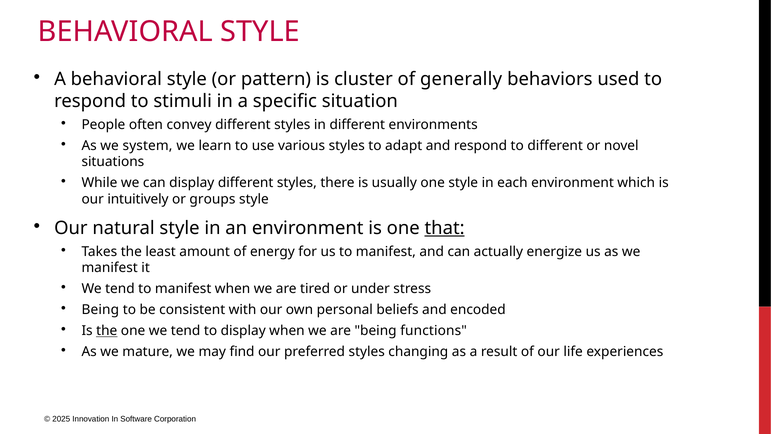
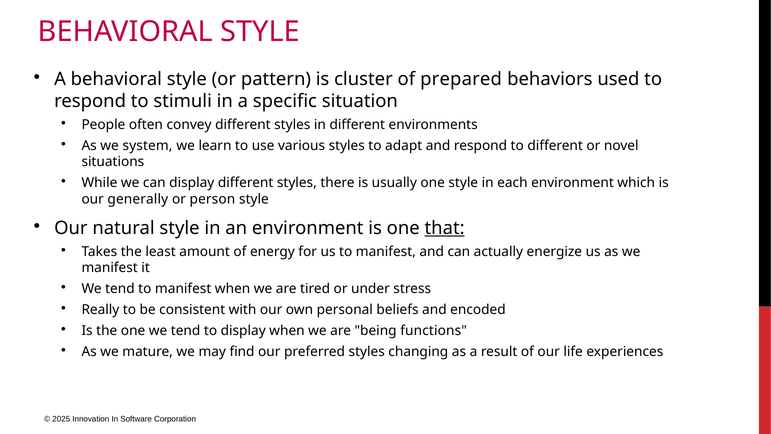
generally: generally -> prepared (461, 79)
intuitively: intuitively -> generally (138, 199)
groups: groups -> person (212, 199)
Being: Being -> Really (100, 310)
the underline: present -> none (107, 331)
